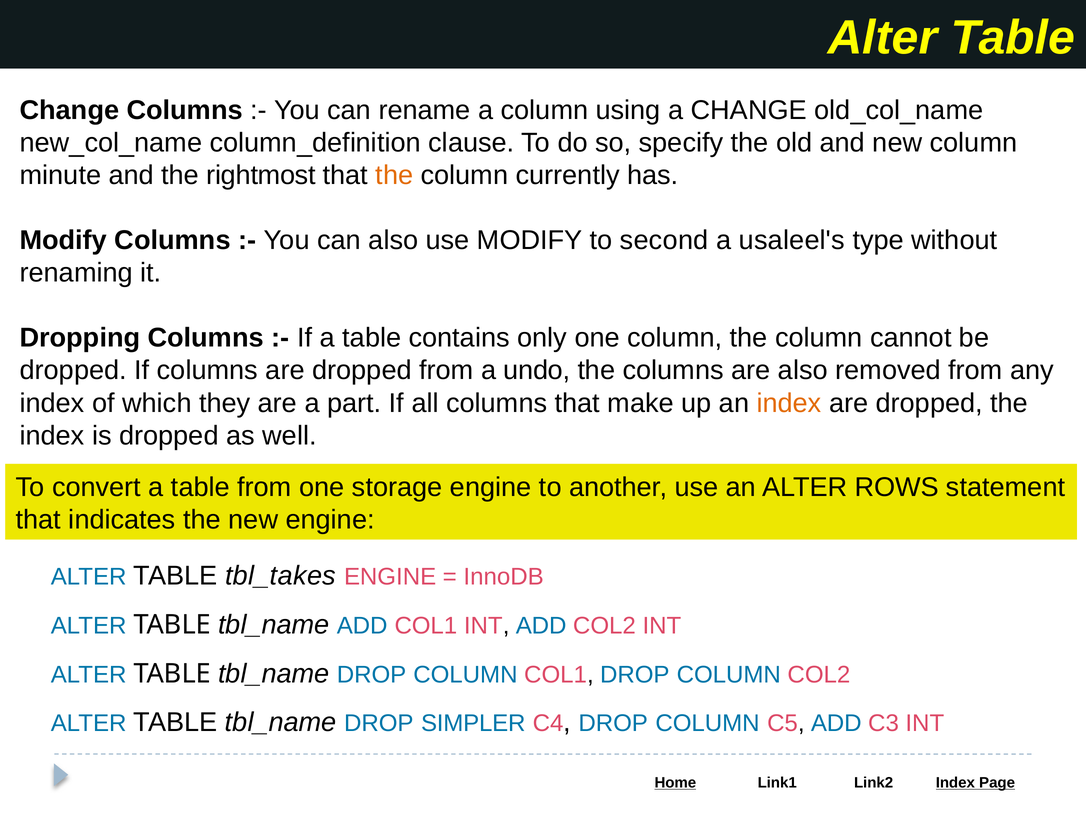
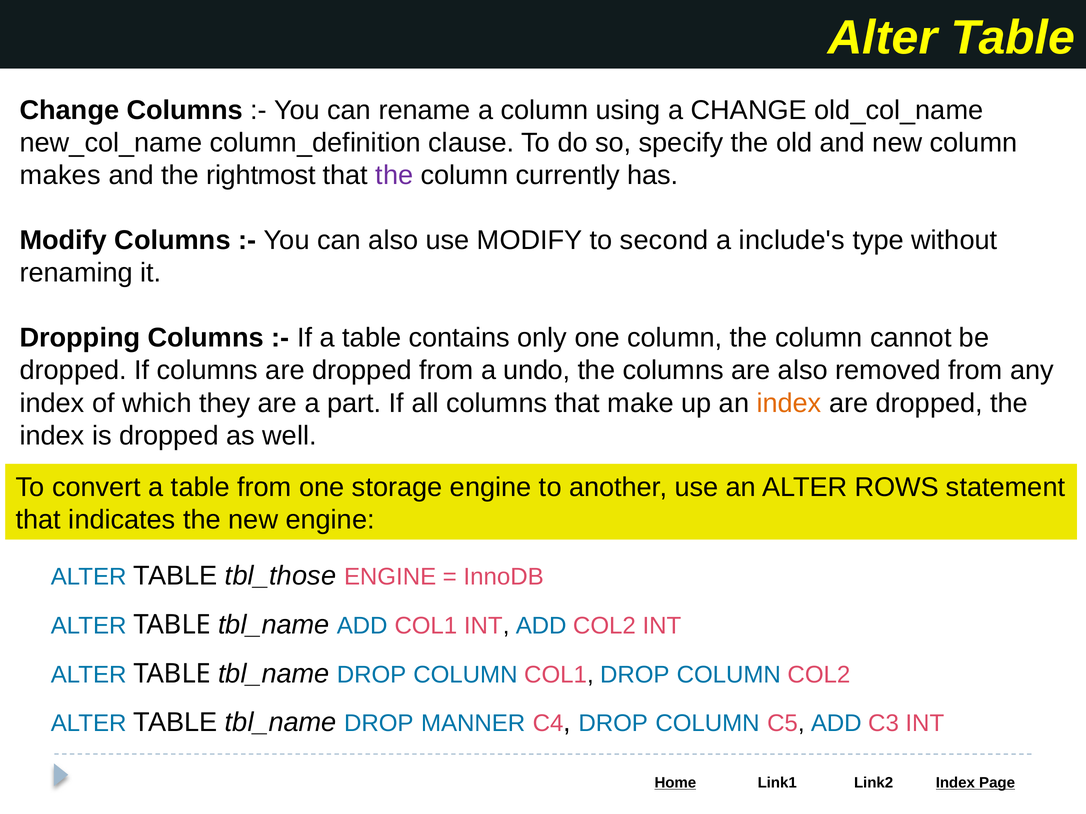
minute: minute -> makes (60, 175)
the colour: orange -> purple (394, 175)
usaleel's: usaleel's -> include's (792, 240)
tbl_takes: tbl_takes -> tbl_those (281, 576)
SIMPLER: SIMPLER -> MANNER (473, 724)
